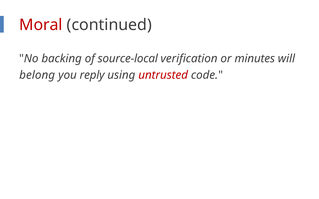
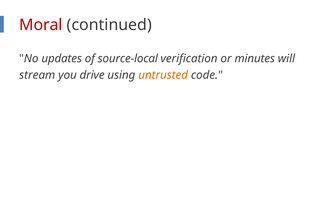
backing: backing -> updates (62, 59)
belong: belong -> stream (37, 75)
reply: reply -> drive (92, 75)
untrusted colour: red -> orange (163, 75)
